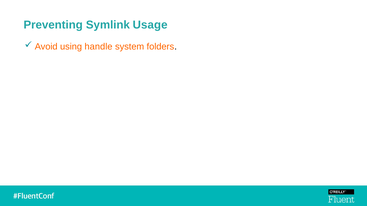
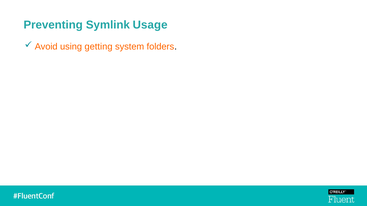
handle: handle -> getting (98, 47)
